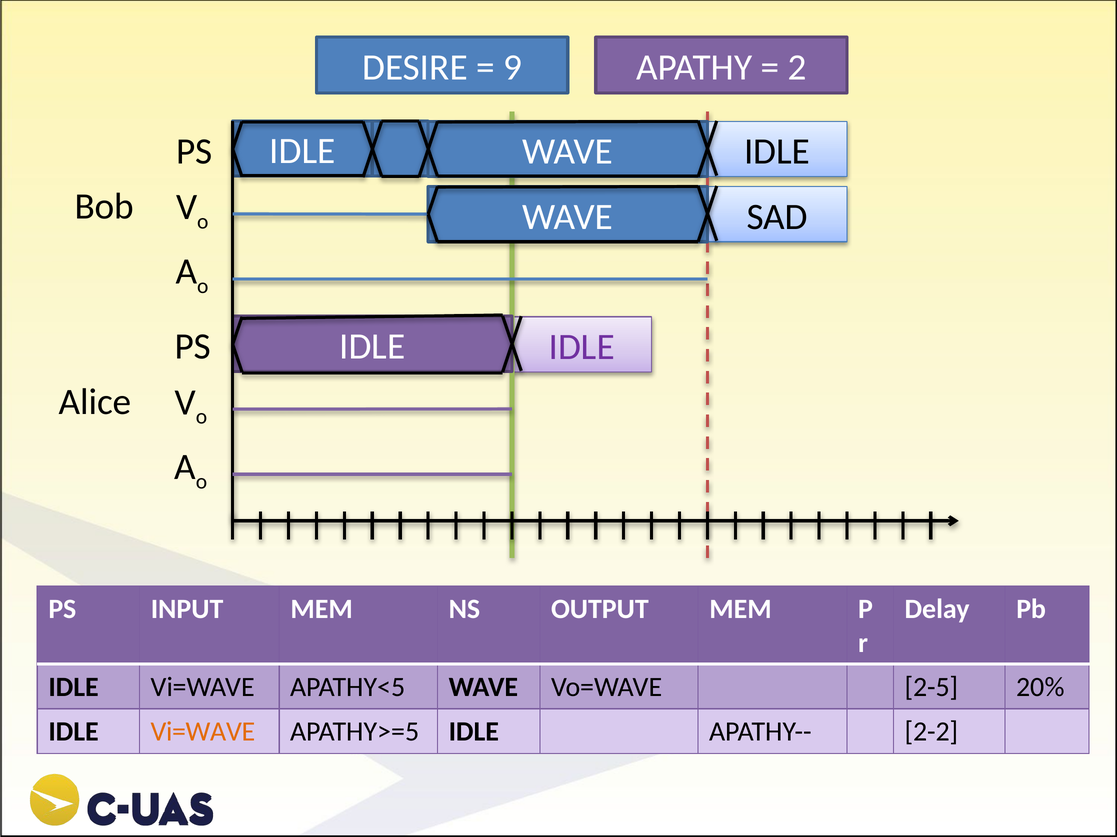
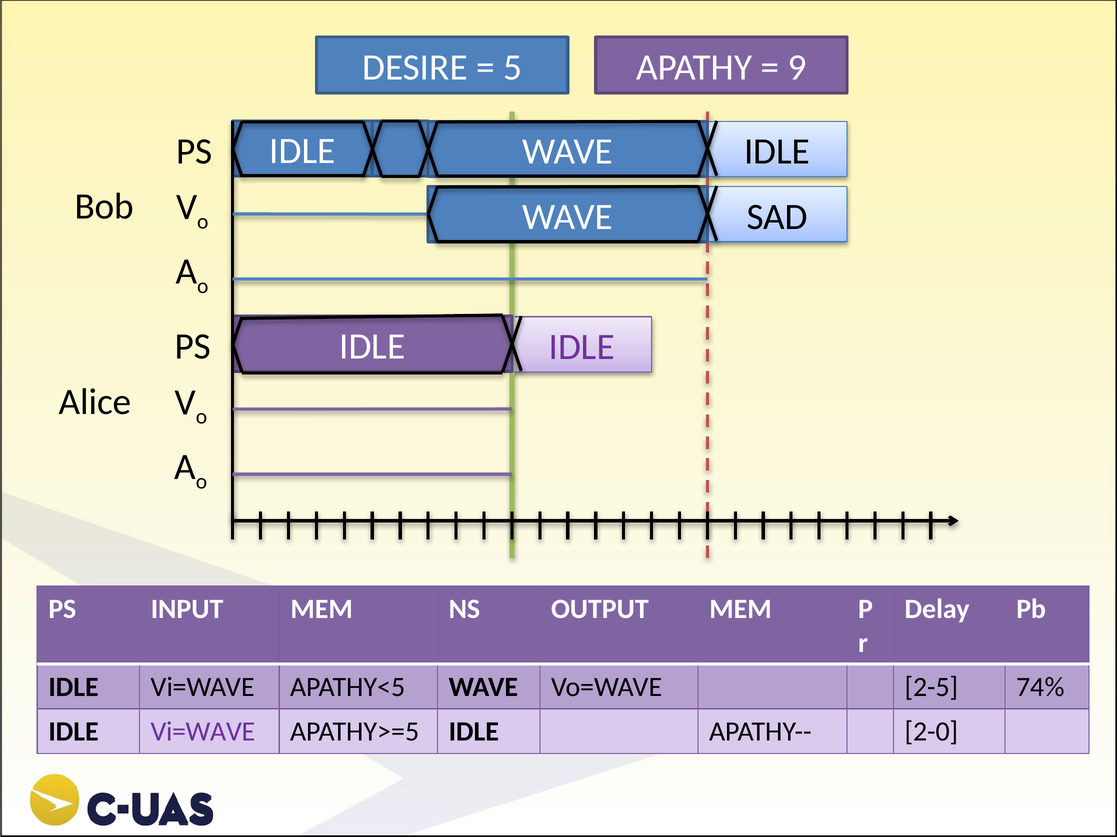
9: 9 -> 5 (513, 68)
2: 2 -> 9 (797, 68)
20%: 20% -> 74% (1040, 688)
Vi=WAVE colour: orange -> purple (203, 732)
2-2: 2-2 -> 2-0 (931, 732)
